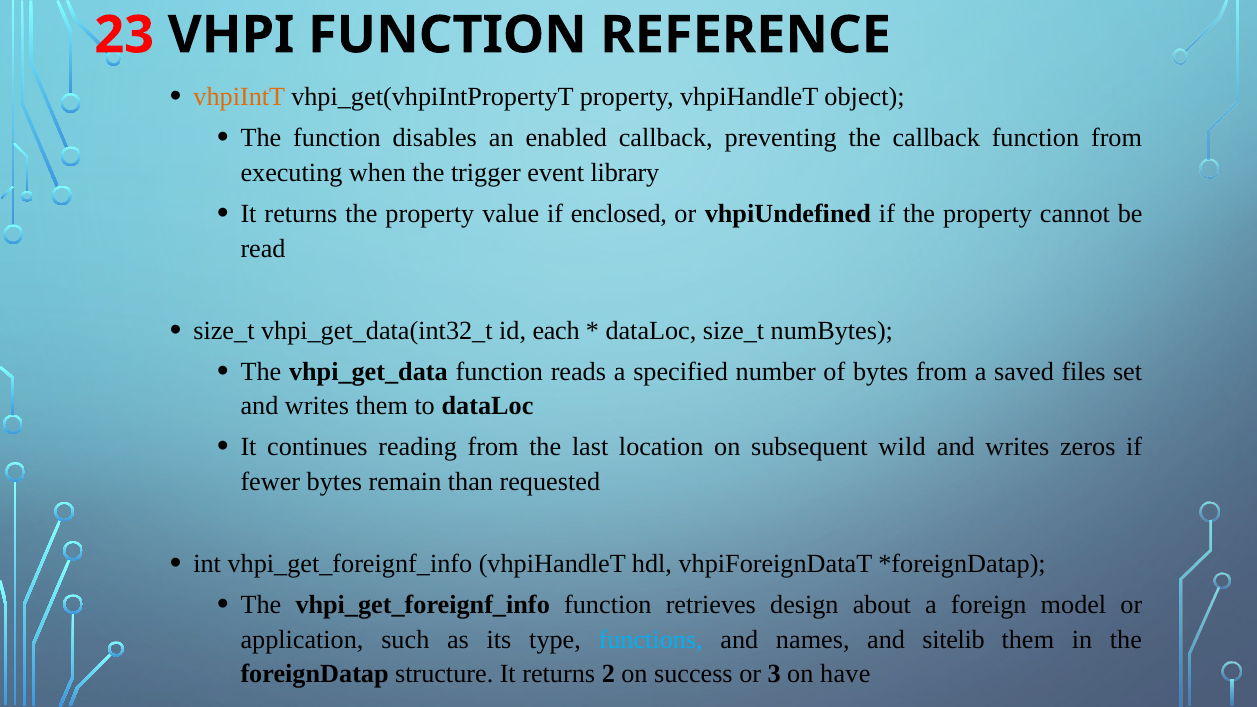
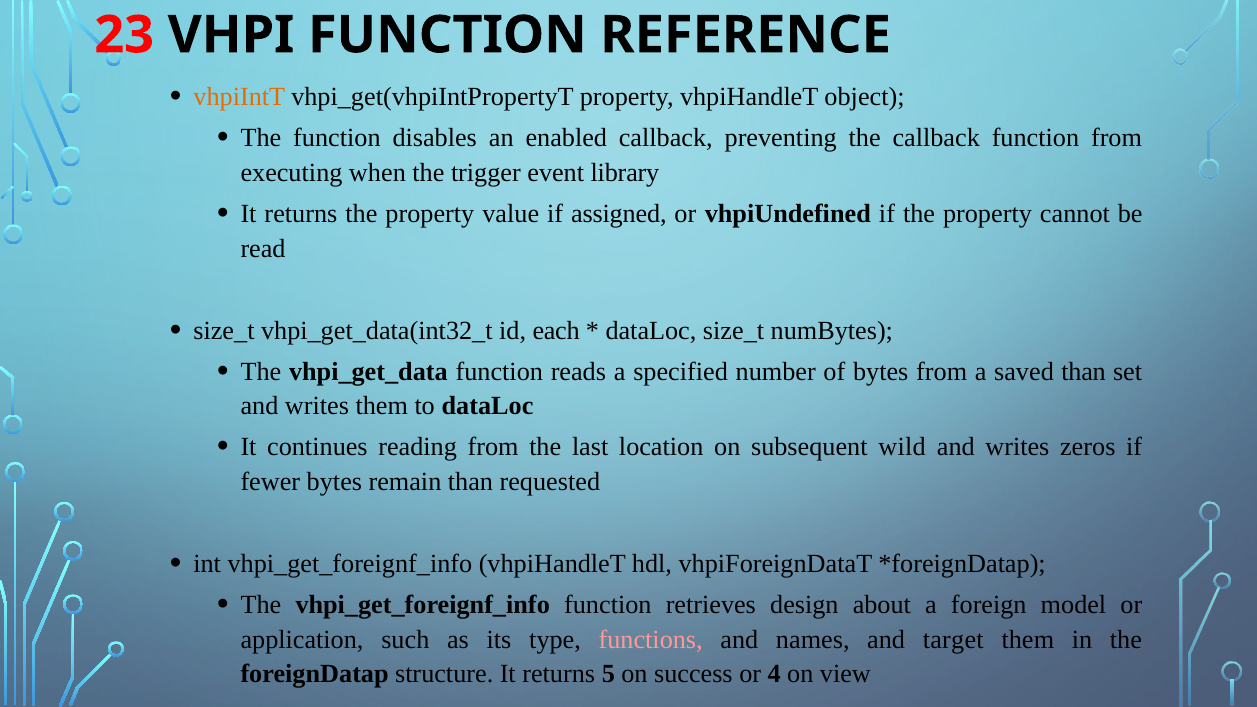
enclosed: enclosed -> assigned (619, 214)
saved files: files -> than (1084, 372)
functions colour: light blue -> pink (651, 640)
sitelib: sitelib -> target (953, 640)
2: 2 -> 5 (608, 674)
3: 3 -> 4 (774, 674)
have: have -> view (845, 674)
